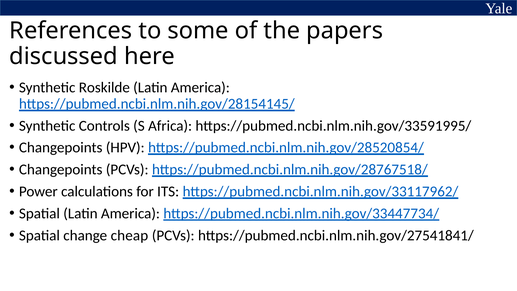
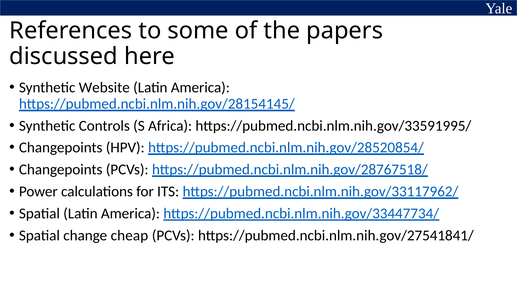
Roskilde: Roskilde -> Website (104, 87)
